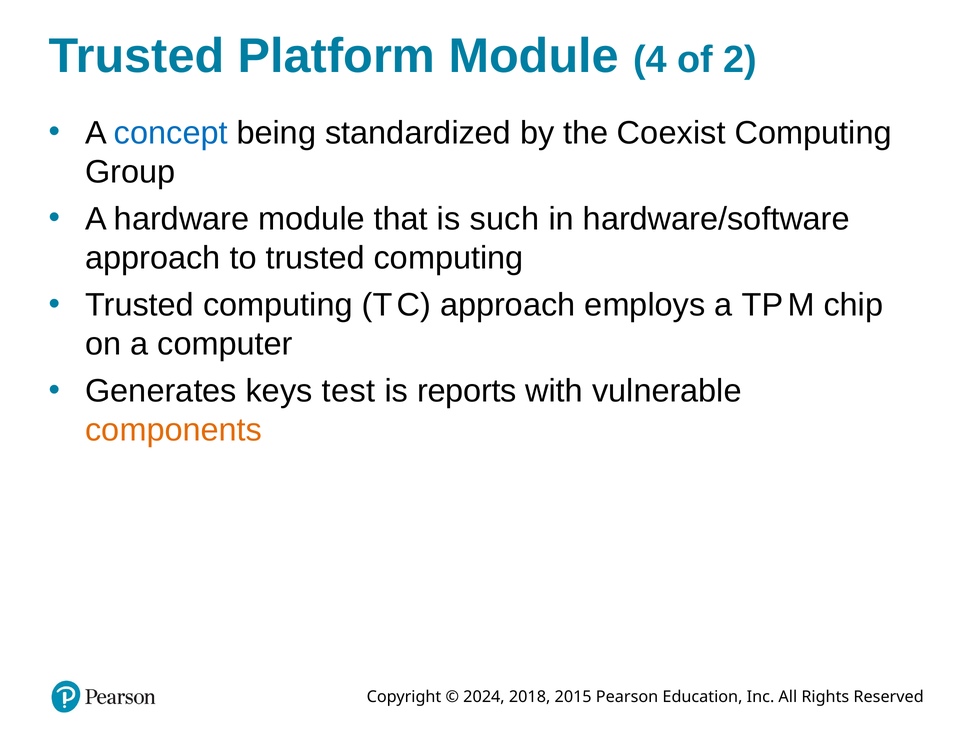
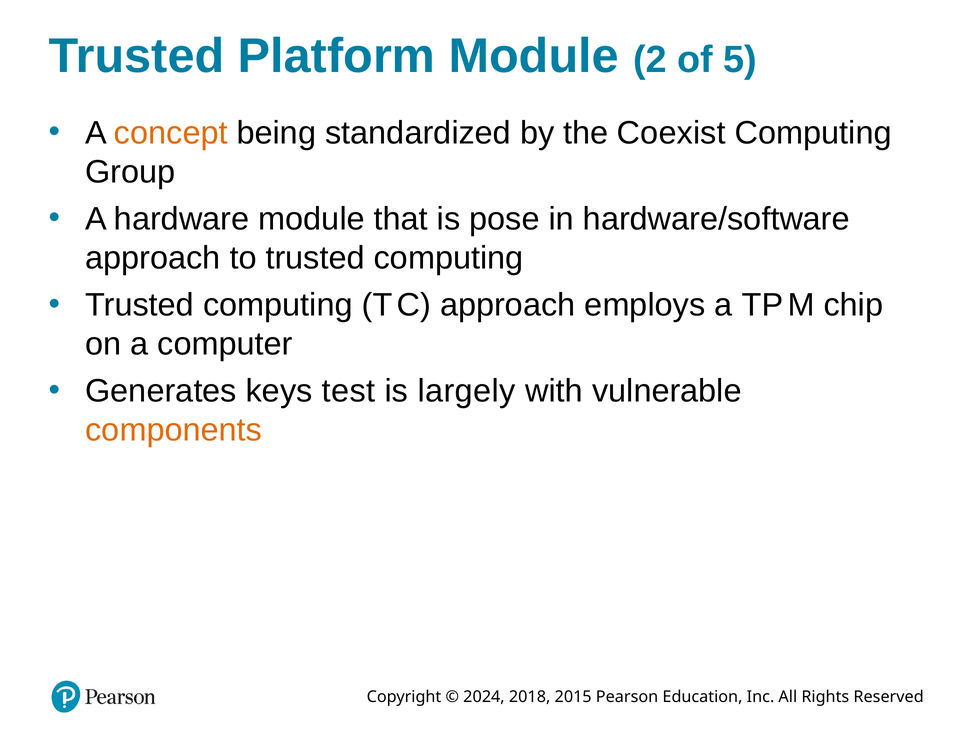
4: 4 -> 2 (650, 60)
2: 2 -> 5 (740, 60)
concept colour: blue -> orange (171, 133)
such: such -> pose (504, 219)
reports: reports -> largely (467, 391)
